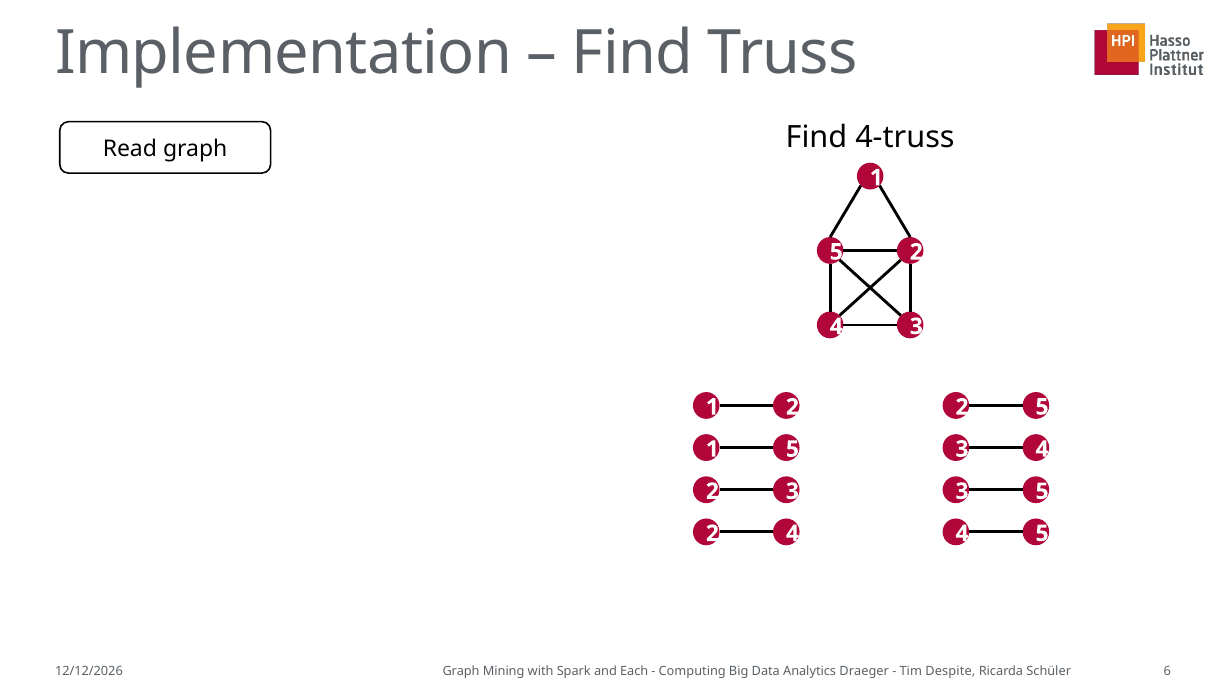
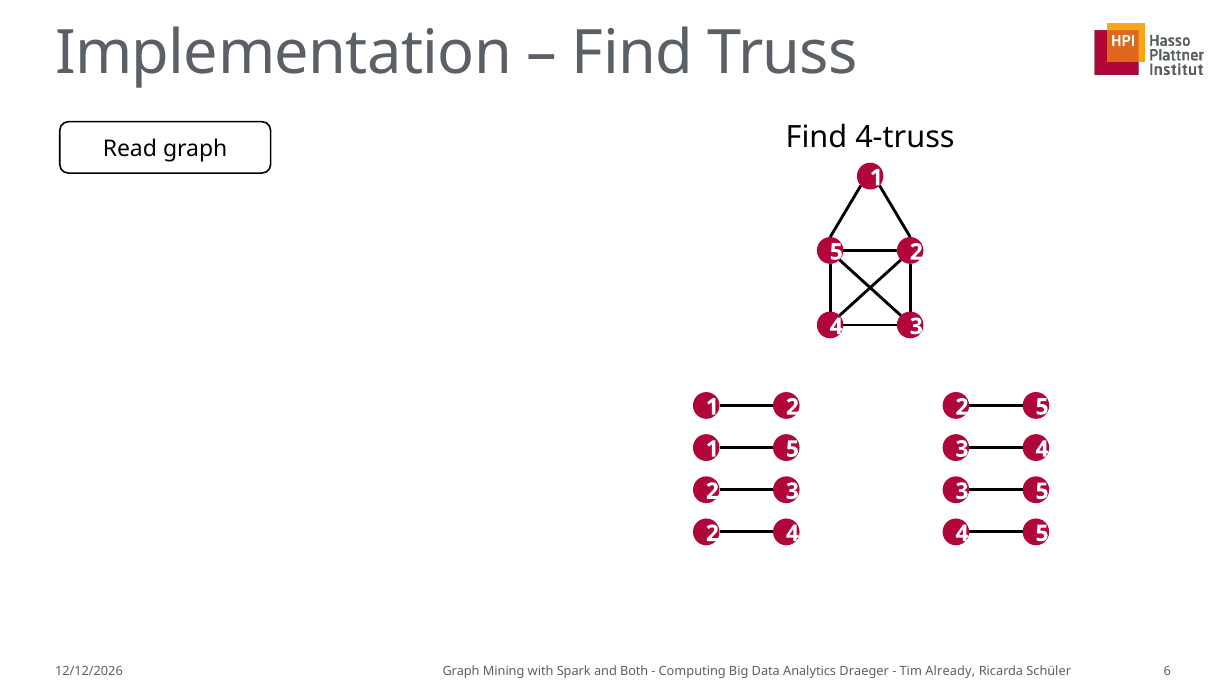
Each: Each -> Both (634, 671)
Despite: Despite -> Already (950, 671)
